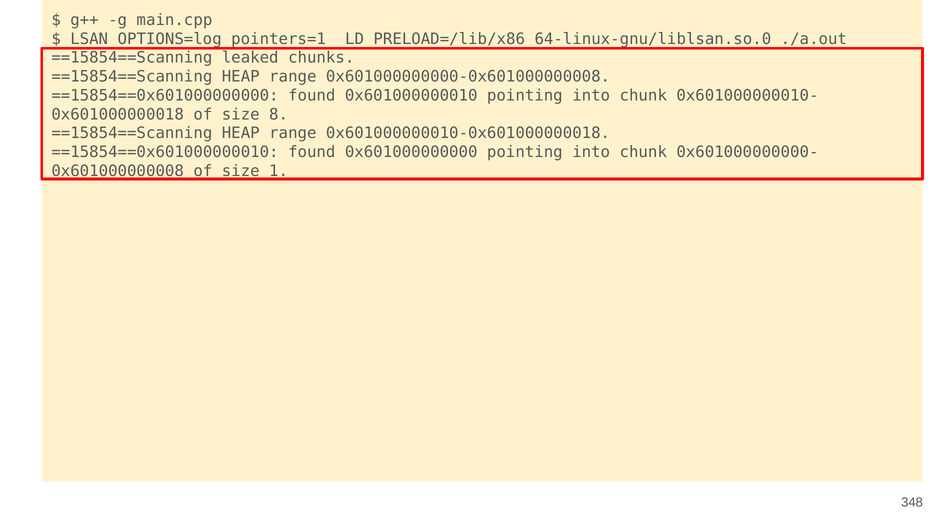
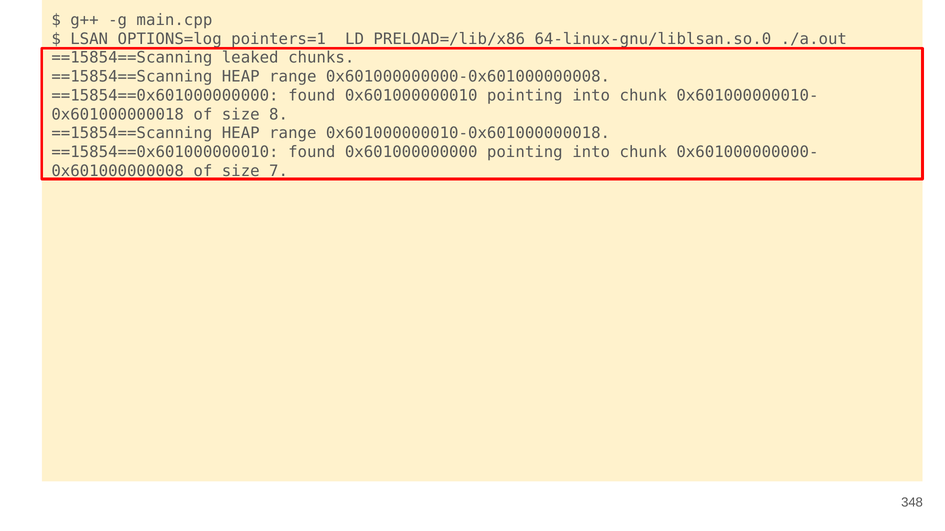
1: 1 -> 7 (279, 171)
